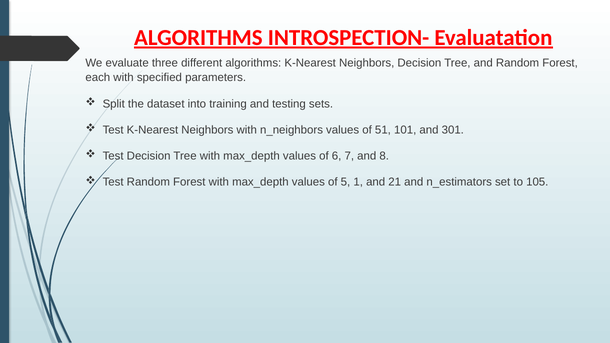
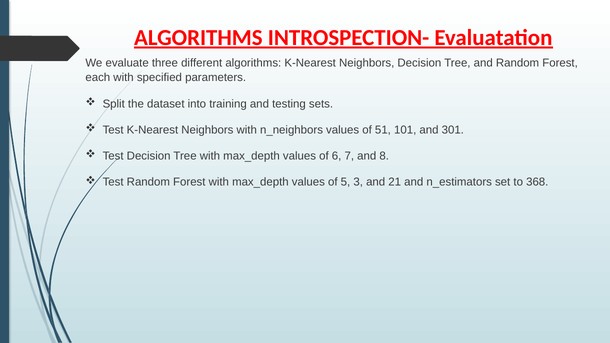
1: 1 -> 3 (358, 182)
105: 105 -> 368 (537, 182)
